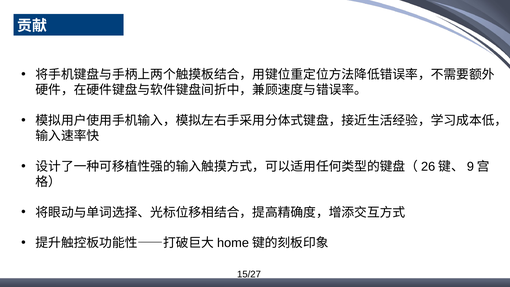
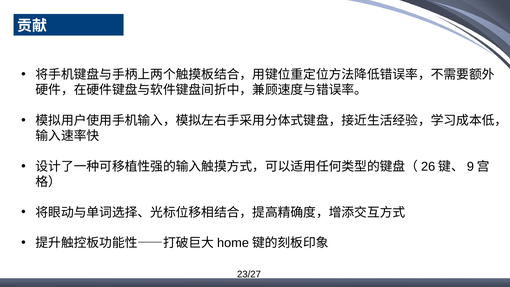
15/27: 15/27 -> 23/27 (249, 274)
